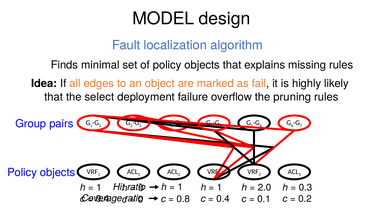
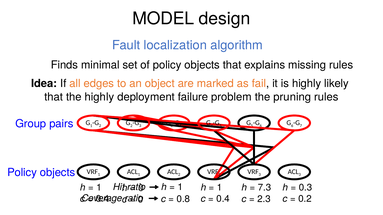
the select: select -> highly (99, 97)
overflow: overflow -> problem (231, 97)
2.0: 2.0 -> 7.3 (265, 188)
0.1: 0.1 -> 2.3 (264, 199)
